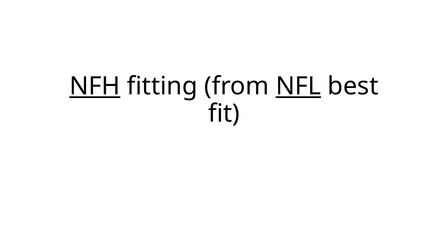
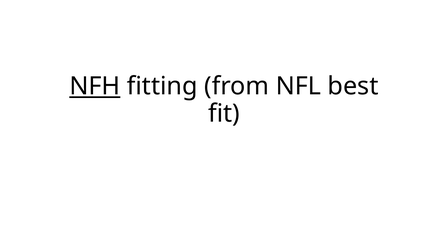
NFL underline: present -> none (298, 86)
